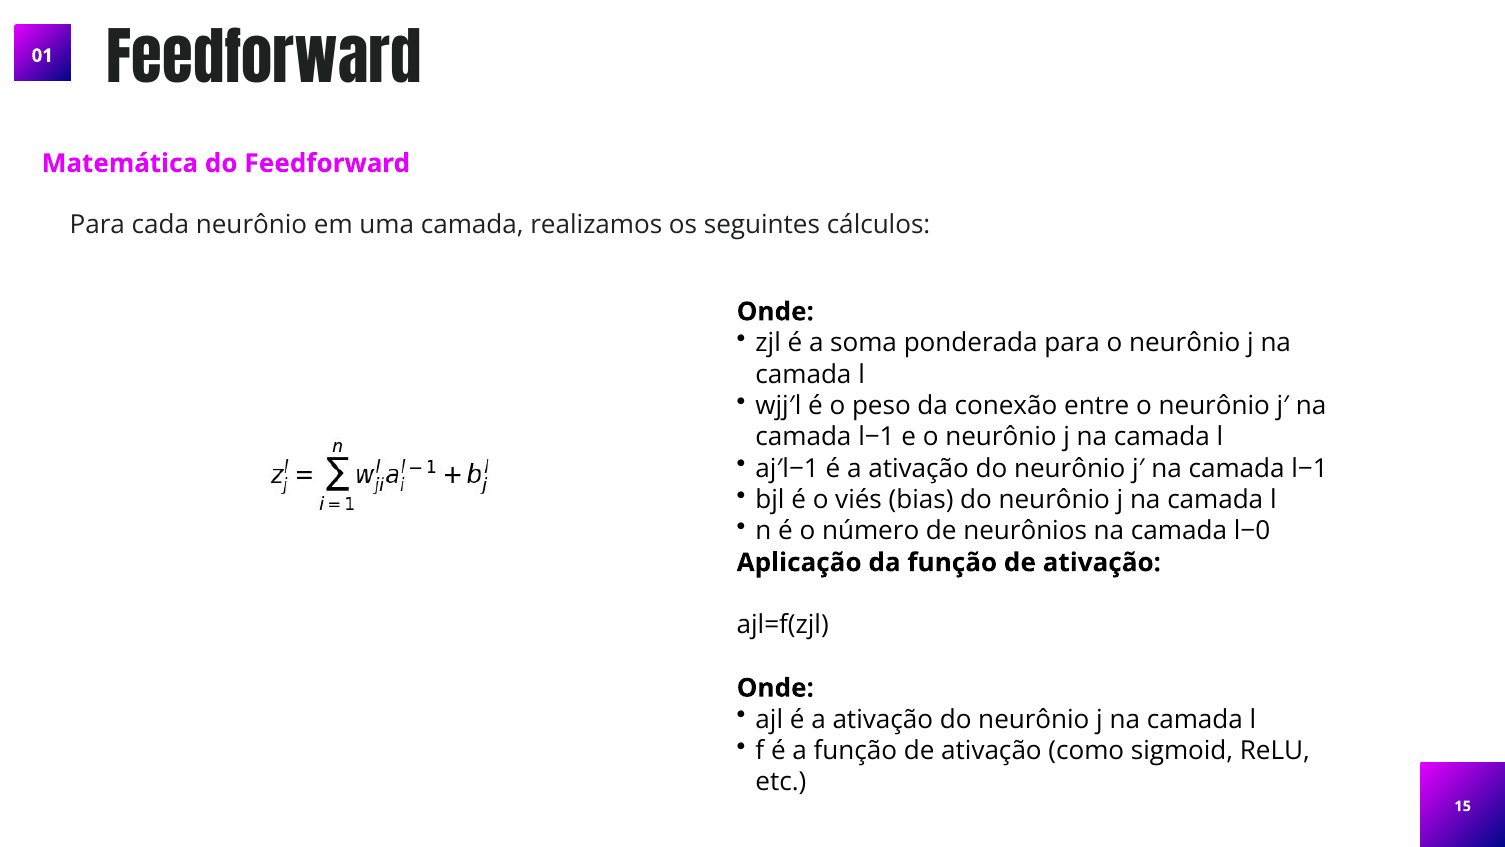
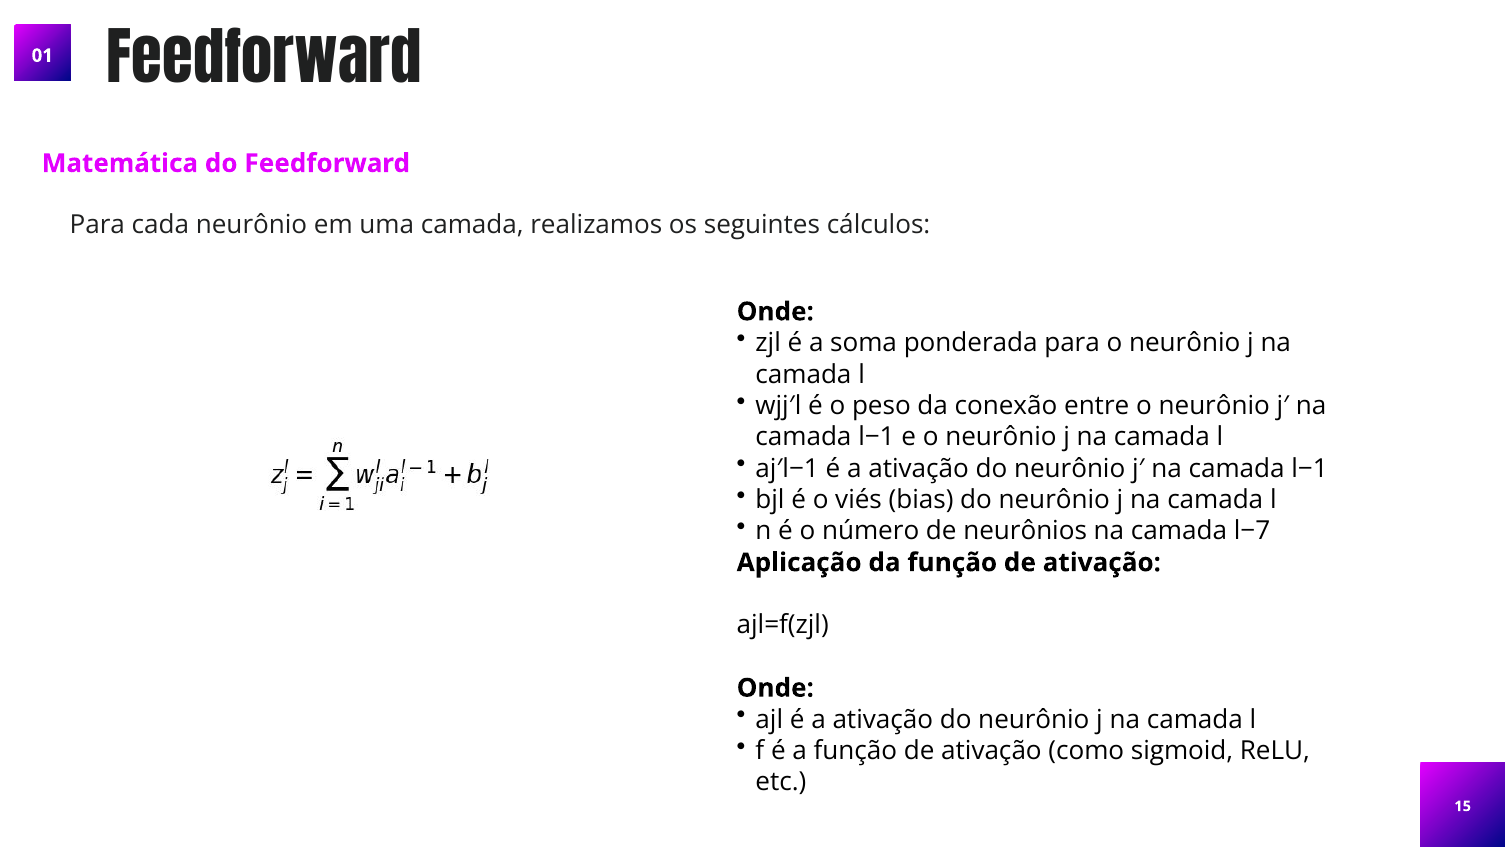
l−0: l−0 -> l−7 (1252, 531)
